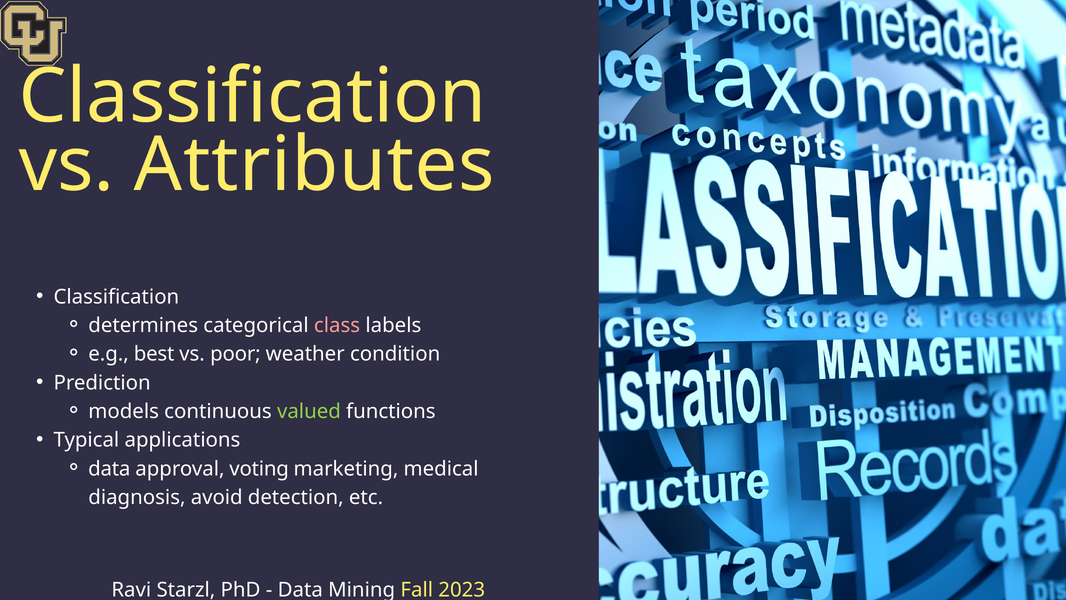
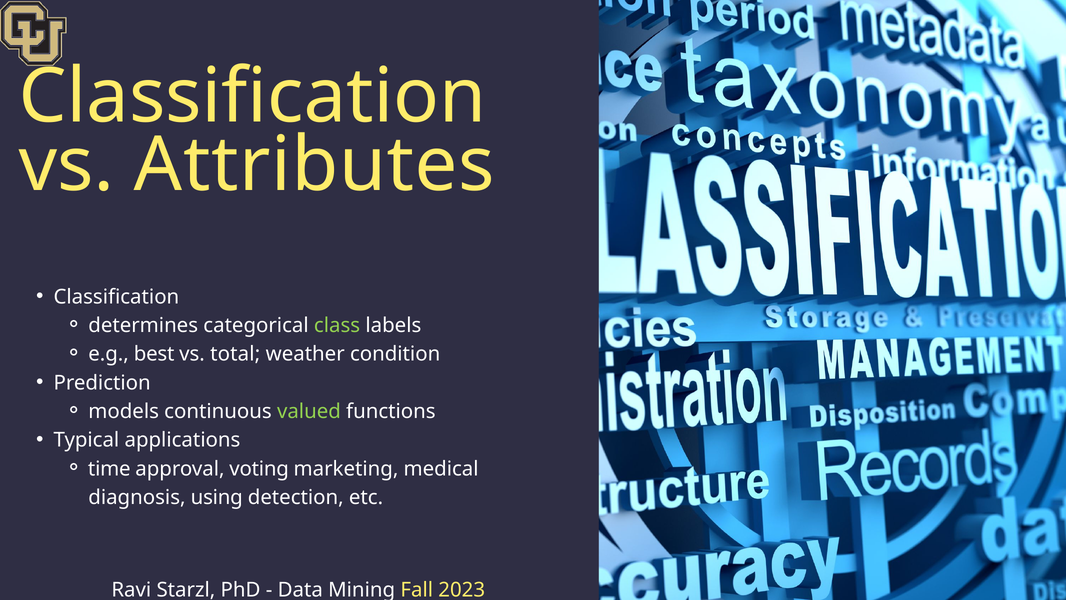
class colour: pink -> light green (337, 325)
poor: poor -> total (235, 354)
data: data -> time (109, 469)
avoid: avoid -> using (217, 497)
